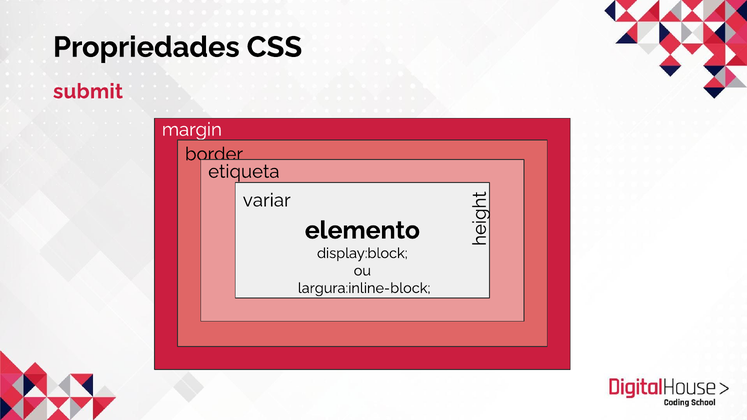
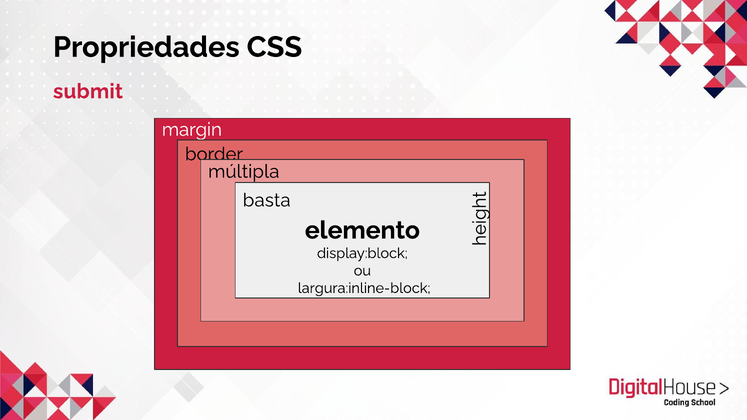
etiqueta: etiqueta -> múltipla (244, 172)
variar: variar -> basta (267, 200)
